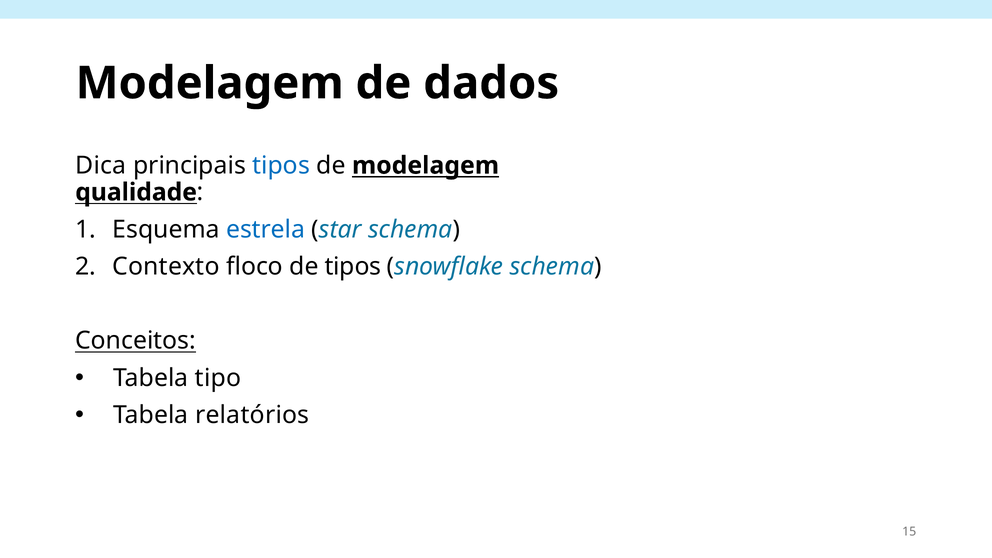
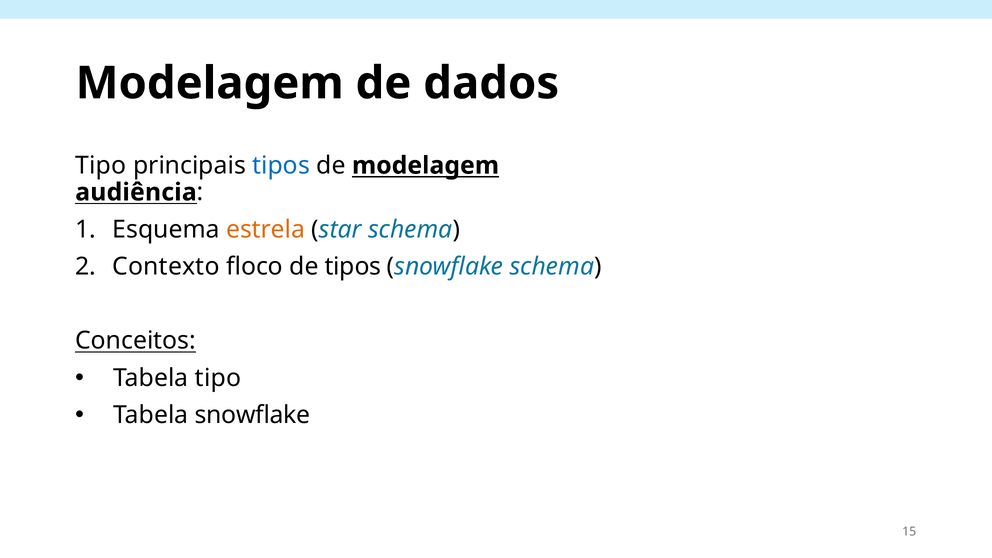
Dica: Dica -> Tipo (101, 166)
qualidade: qualidade -> audiência (136, 192)
estrela colour: blue -> orange (266, 229)
Tabela relatórios: relatórios -> snowflake (252, 415)
